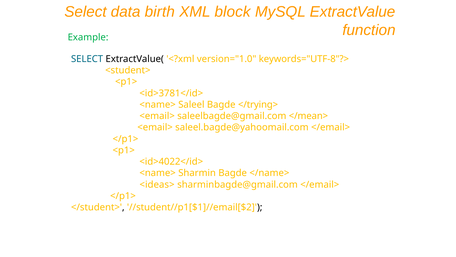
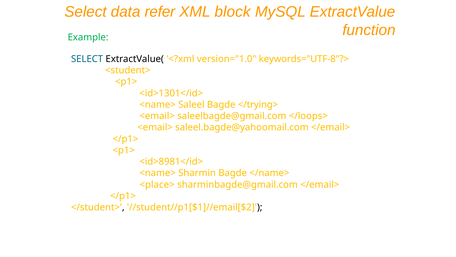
birth: birth -> refer (160, 12)
<id>3781</id>: <id>3781</id> -> <id>1301</id> (171, 93)
</mean>: </mean> -> </loops> (308, 116)
<id>4022</id>: <id>4022</id> -> <id>8981</id> (171, 161)
<ideas>: <ideas> -> <place> (157, 184)
